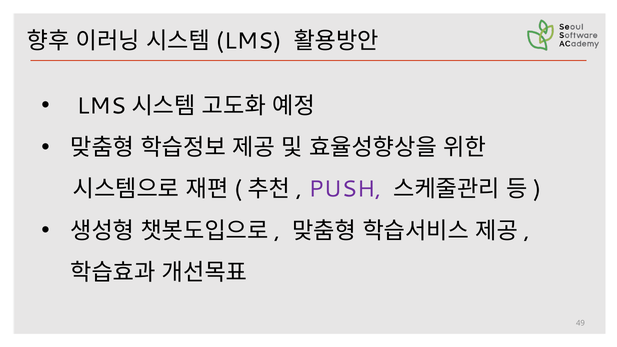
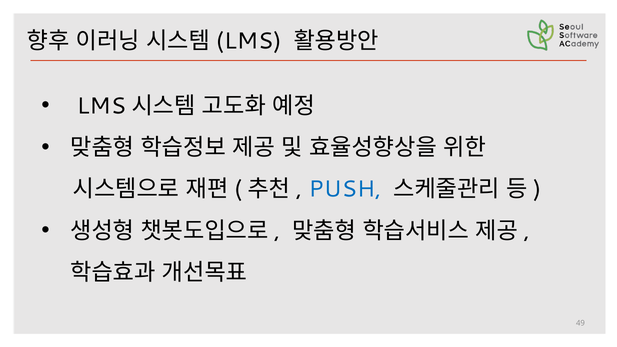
PUSH colour: purple -> blue (345, 189)
